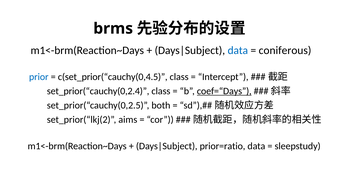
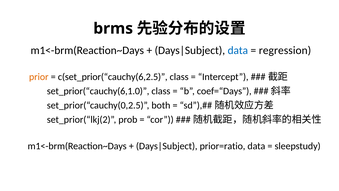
coniferous: coniferous -> regression (285, 50)
prior colour: blue -> orange (39, 77)
c(set_prior(“cauchy(0,4.5: c(set_prior(“cauchy(0,4.5 -> c(set_prior(“cauchy(6,2.5 (113, 77)
set_prior(“cauchy(0,2.4: set_prior(“cauchy(0,2.4 -> set_prior(“cauchy(6,1.0 (98, 91)
coef=“Days underline: present -> none (224, 91)
aims: aims -> prob (128, 119)
